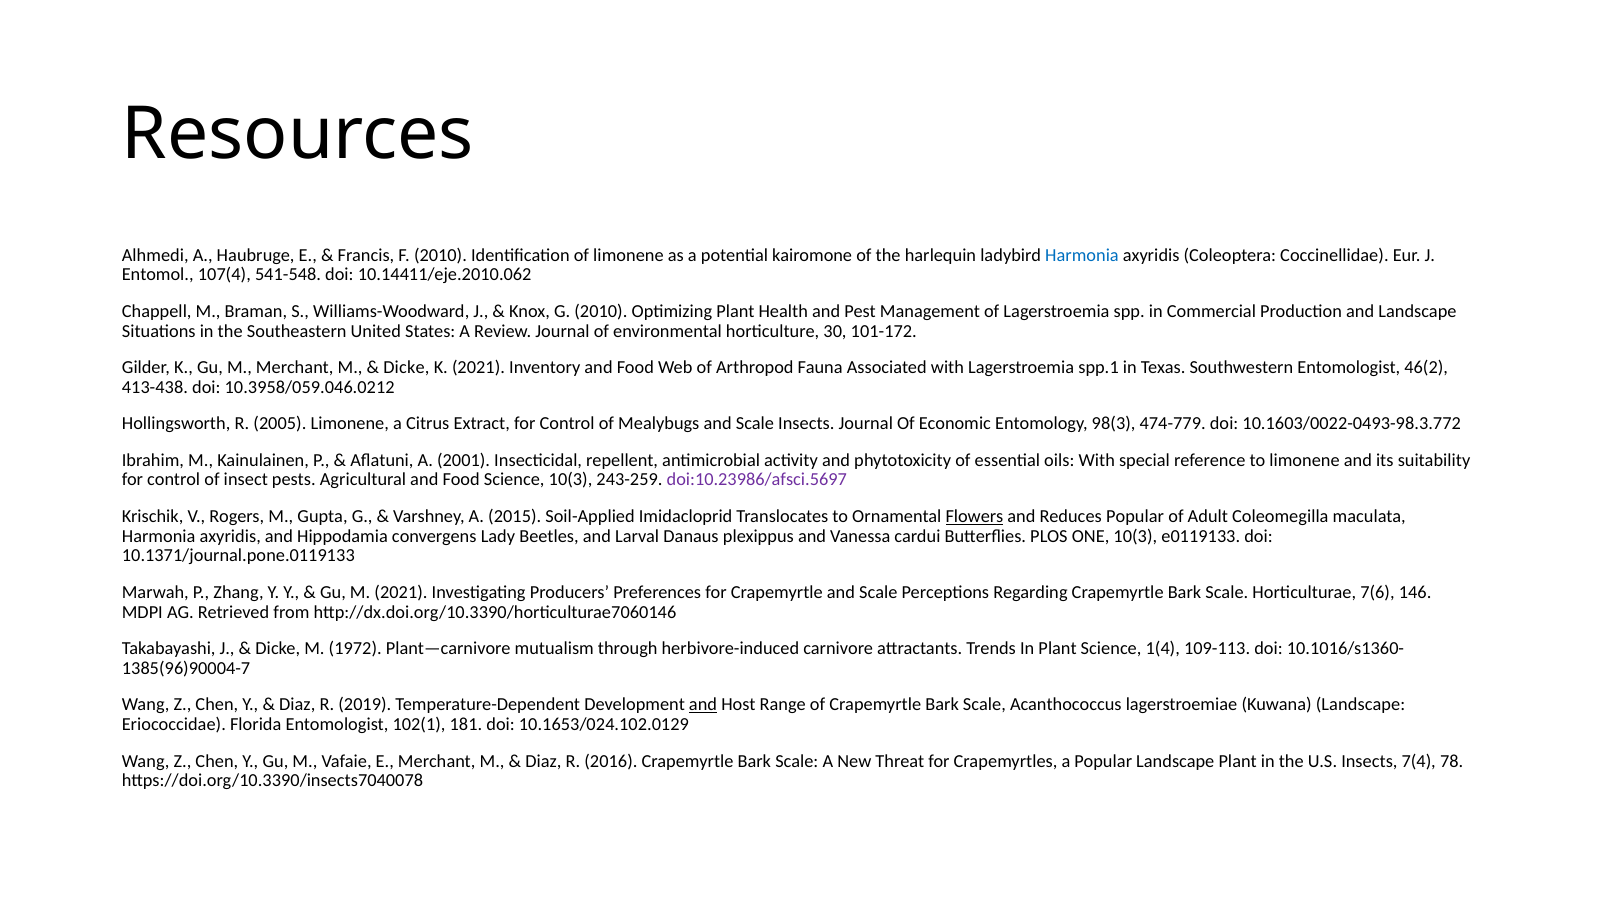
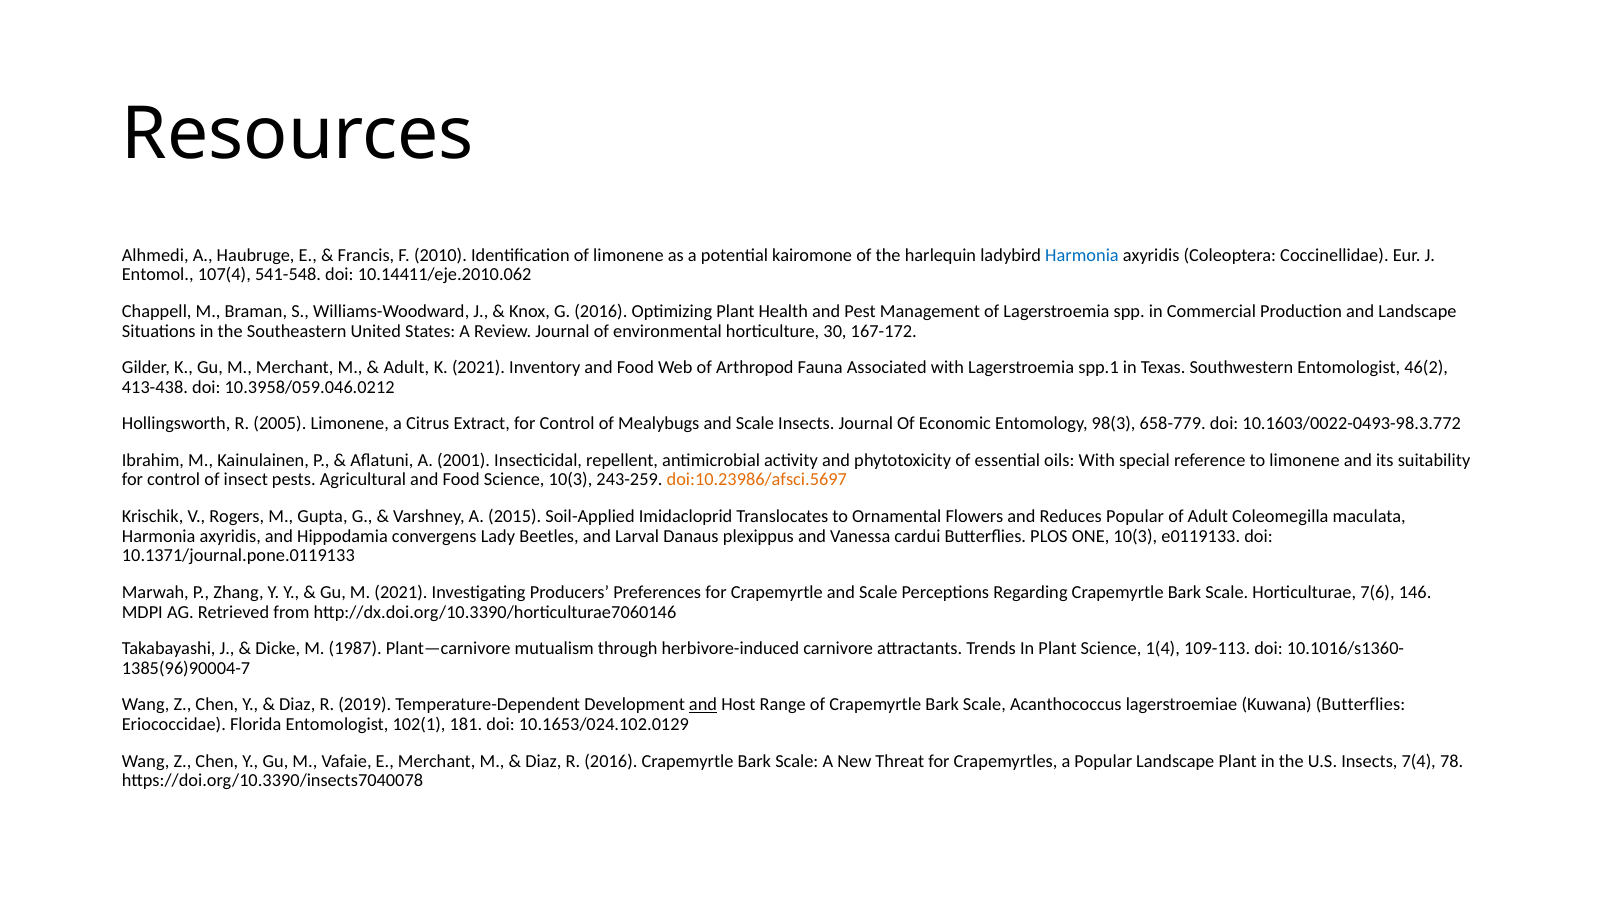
G 2010: 2010 -> 2016 (601, 311)
101-172: 101-172 -> 167-172 (884, 331)
Dicke: Dicke -> Adult (406, 368)
474-779: 474-779 -> 658-779 (1173, 424)
doi:10.23986/afsci.5697 colour: purple -> orange (757, 480)
Flowers underline: present -> none (974, 517)
1972: 1972 -> 1987 (355, 649)
Kuwana Landscape: Landscape -> Butterflies (1361, 705)
